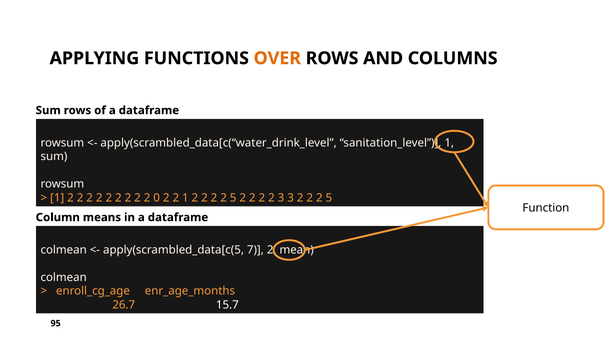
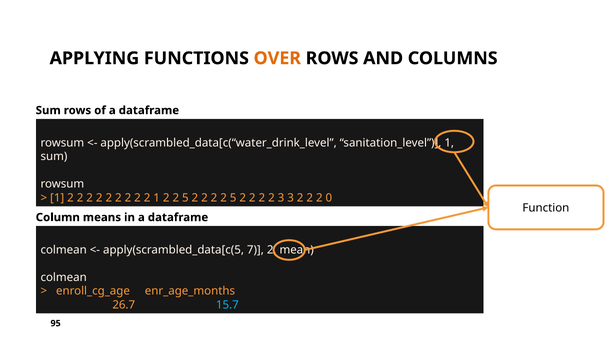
2 0: 0 -> 1 (157, 198)
1: 1 -> 5 (185, 198)
5: 5 -> 0 (329, 198)
15.7 colour: white -> light blue (227, 305)
